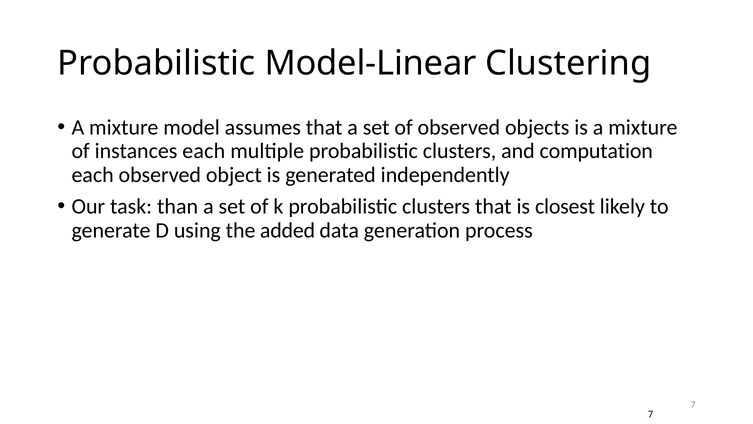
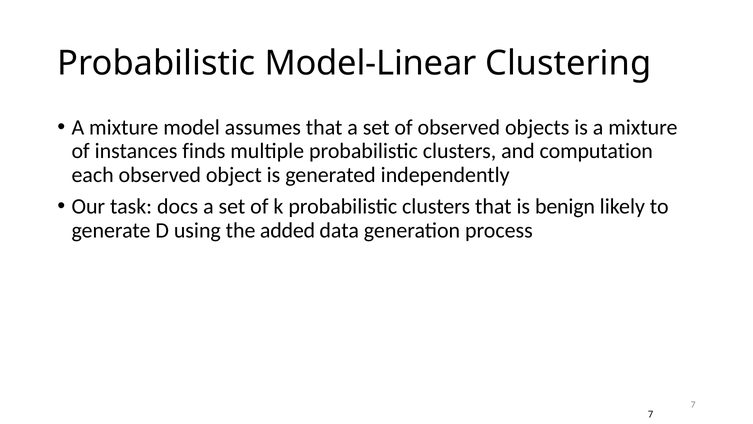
instances each: each -> finds (204, 151)
than: than -> docs (178, 206)
closest: closest -> benign (565, 206)
